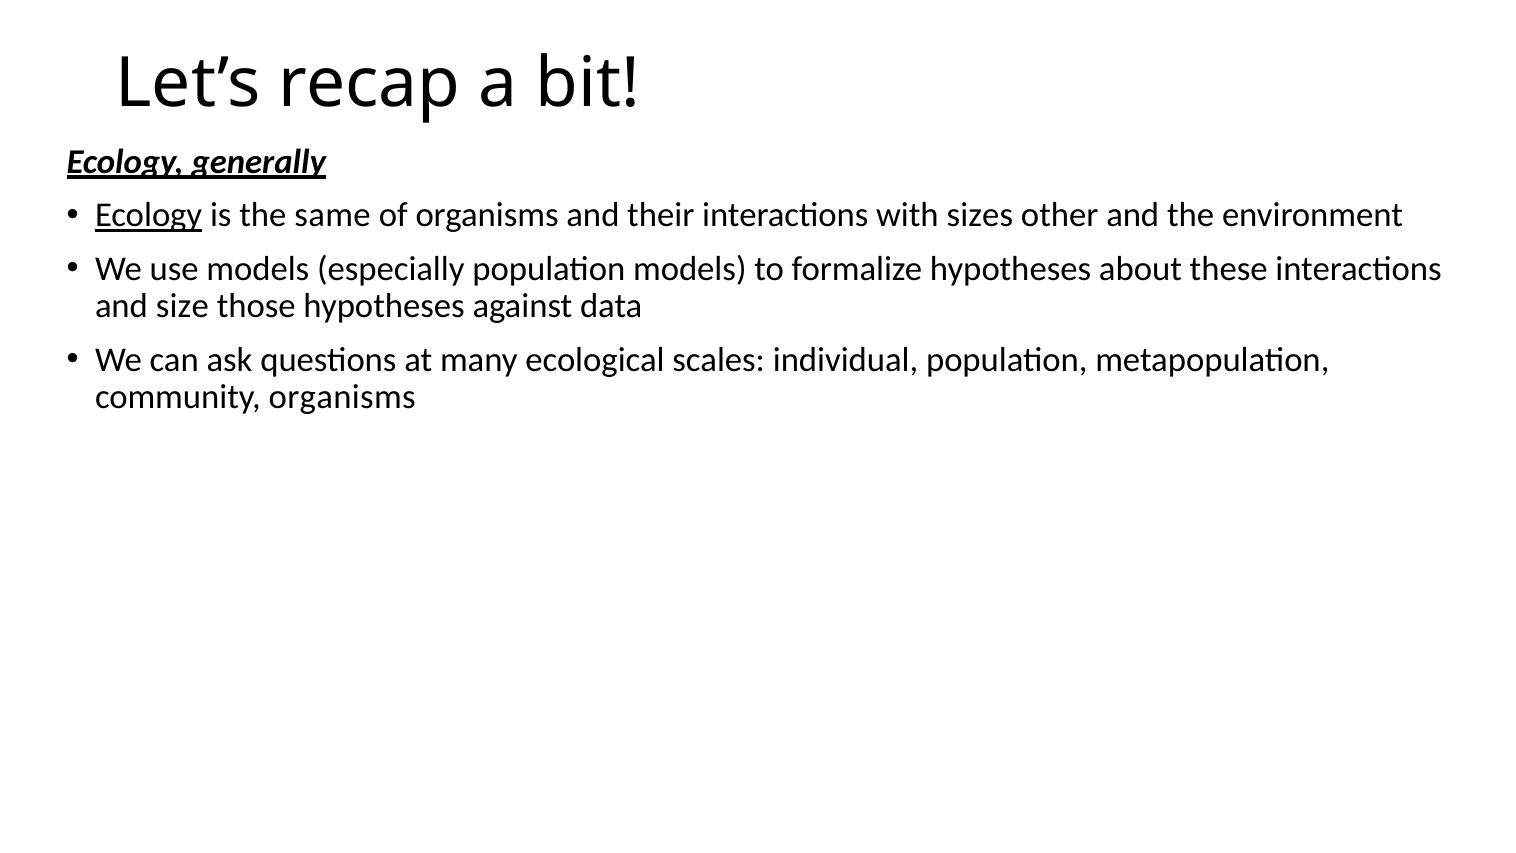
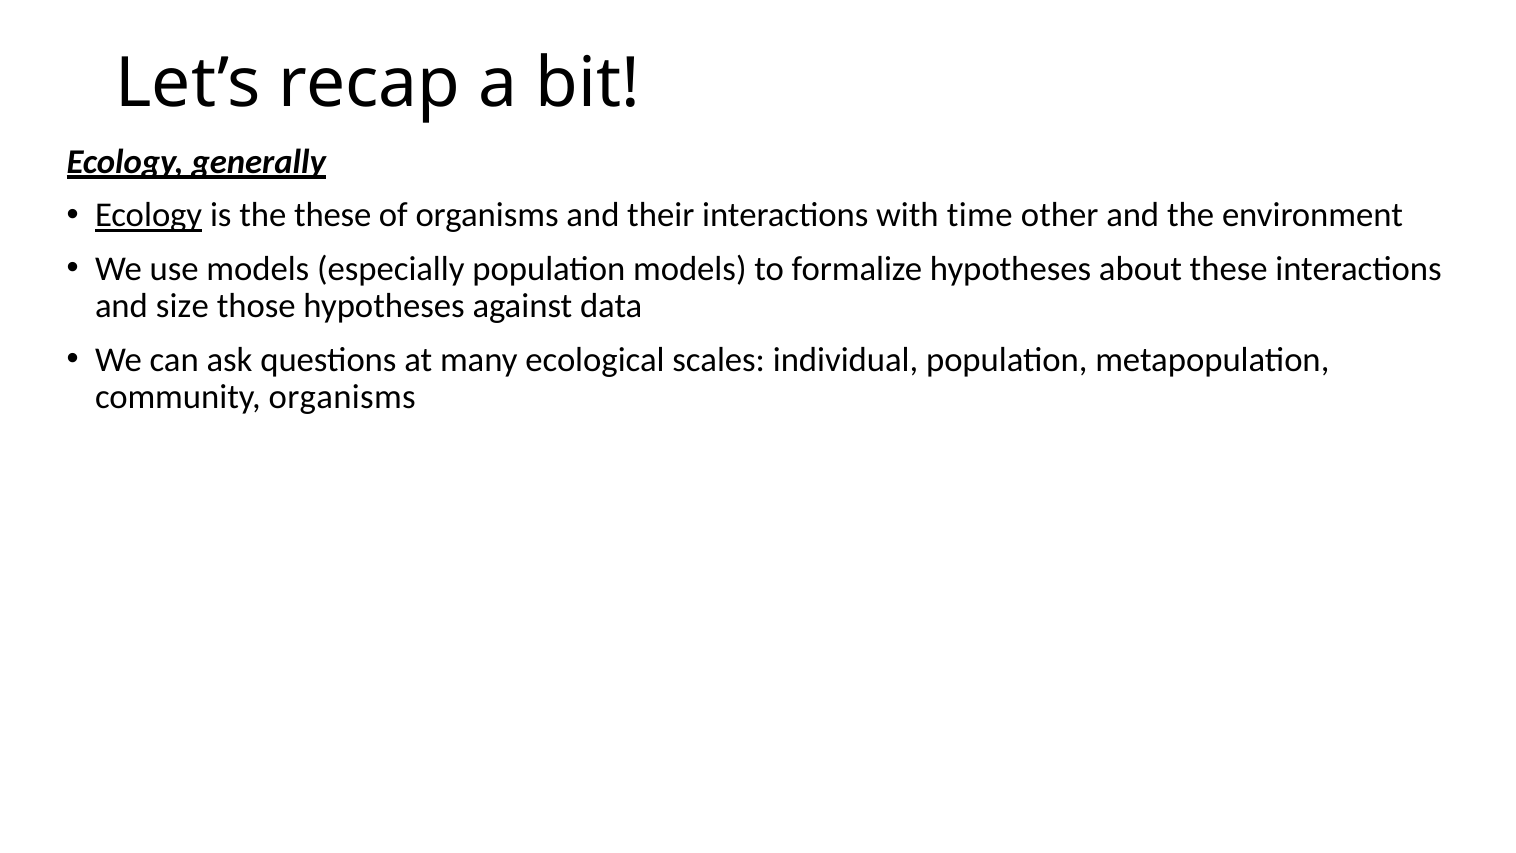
the same: same -> these (333, 215)
with sizes: sizes -> time (980, 215)
